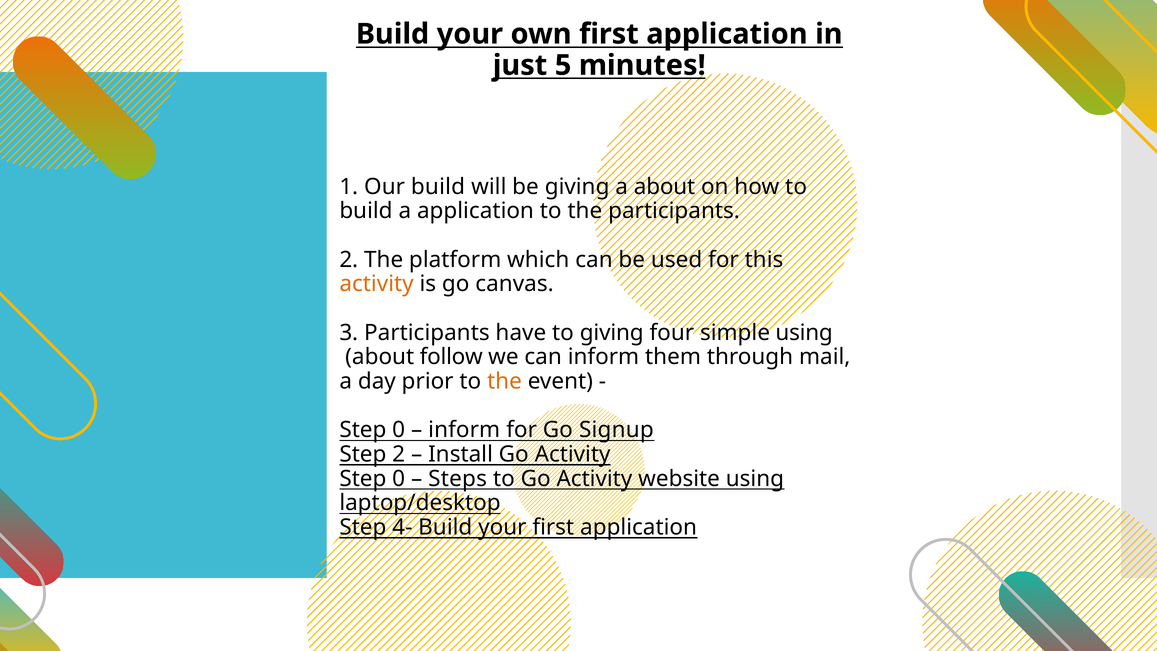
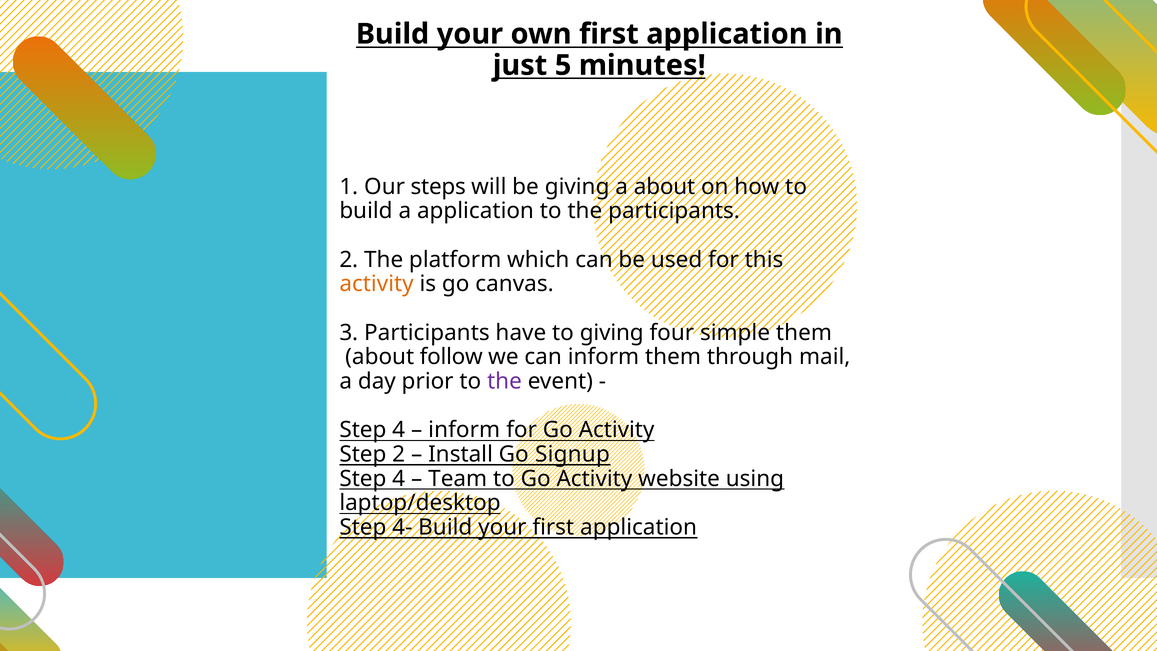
Our build: build -> steps (438, 187)
simple using: using -> them (804, 333)
the colour: orange -> purple (504, 381)
0: 0 -> 4 (399, 430)
for Go Signup: Signup -> Activity (617, 430)
Install Go Activity: Activity -> Signup (572, 454)
0: 0 -> 4 (399, 478)
Steps: Steps -> Team (458, 478)
